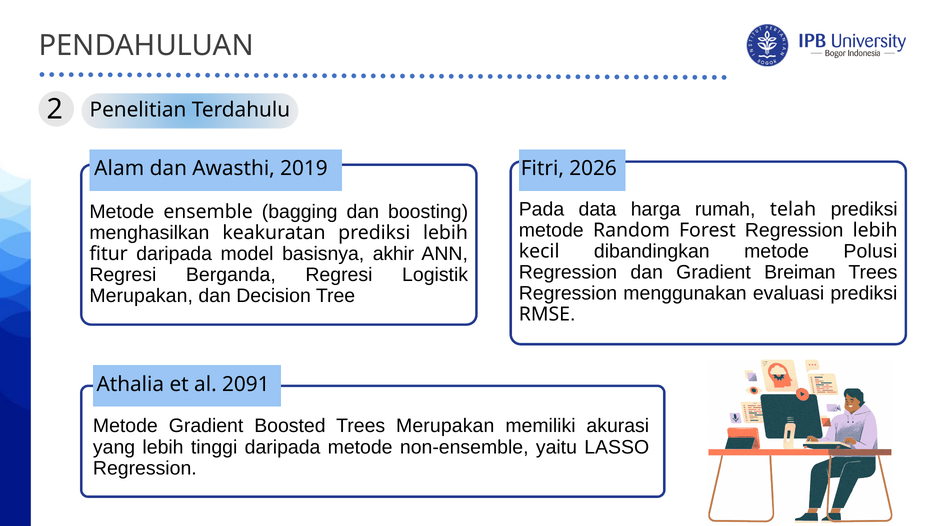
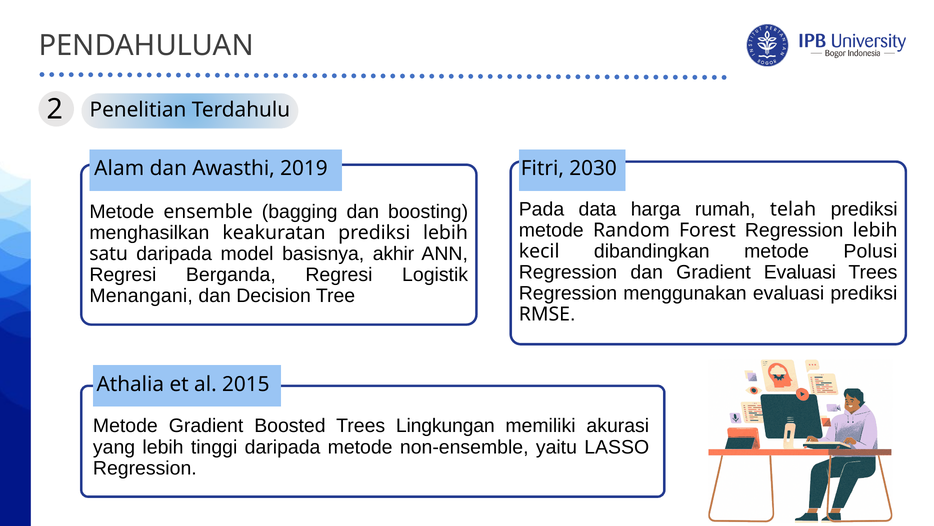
2026: 2026 -> 2030 (593, 168)
fitur: fitur -> satu (109, 254)
Gradient Breiman: Breiman -> Evaluasi (800, 272)
Merupakan: Merupakan -> Menangani (141, 296)
2091: 2091 -> 2015 (246, 384)
Trees Merupakan: Merupakan -> Lingkungan (445, 426)
